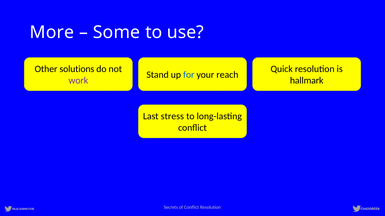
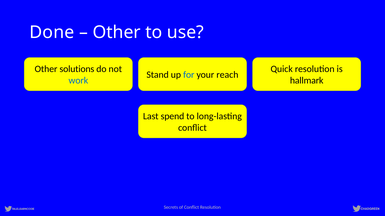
More: More -> Done (52, 32)
Some: Some -> Other (117, 32)
work colour: purple -> blue (78, 81)
stress: stress -> spend (172, 117)
